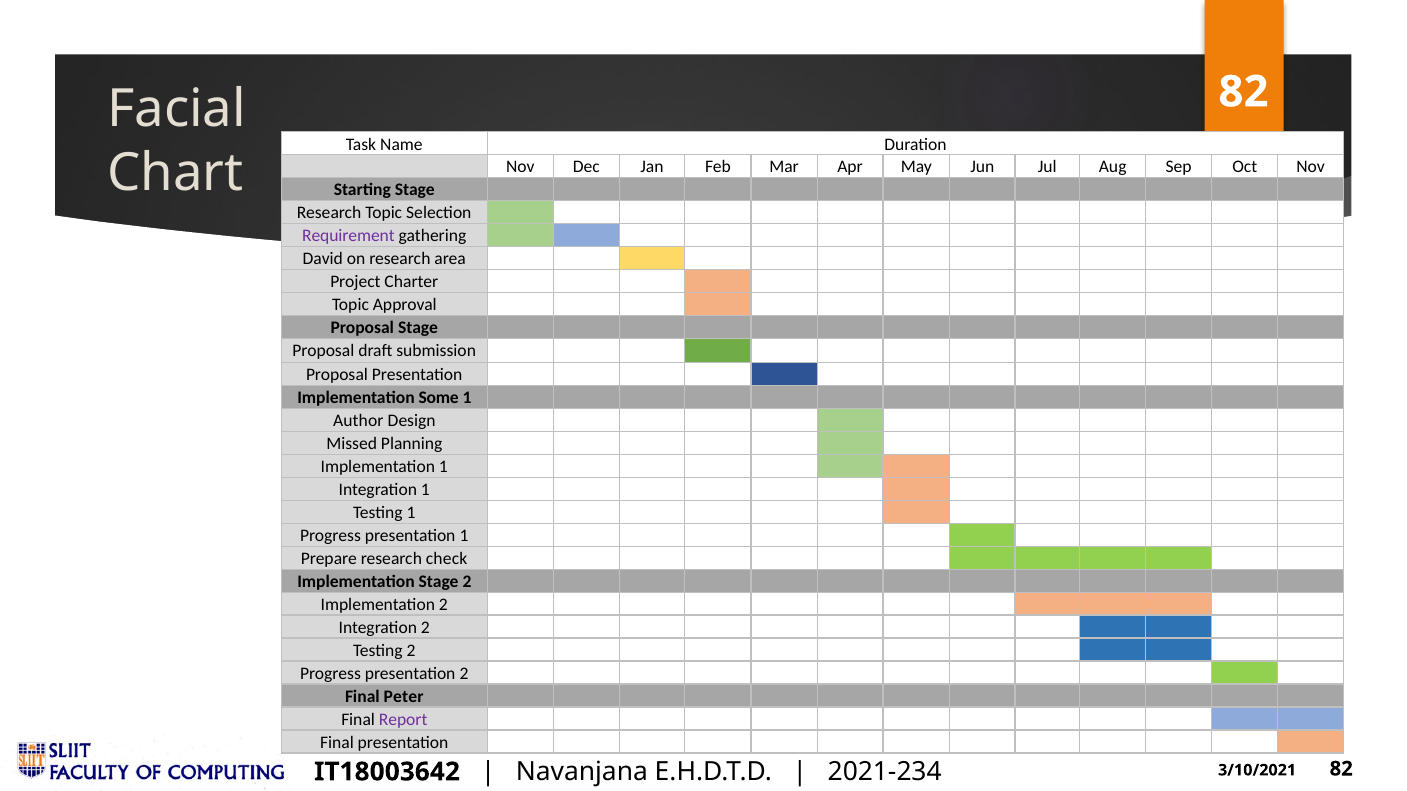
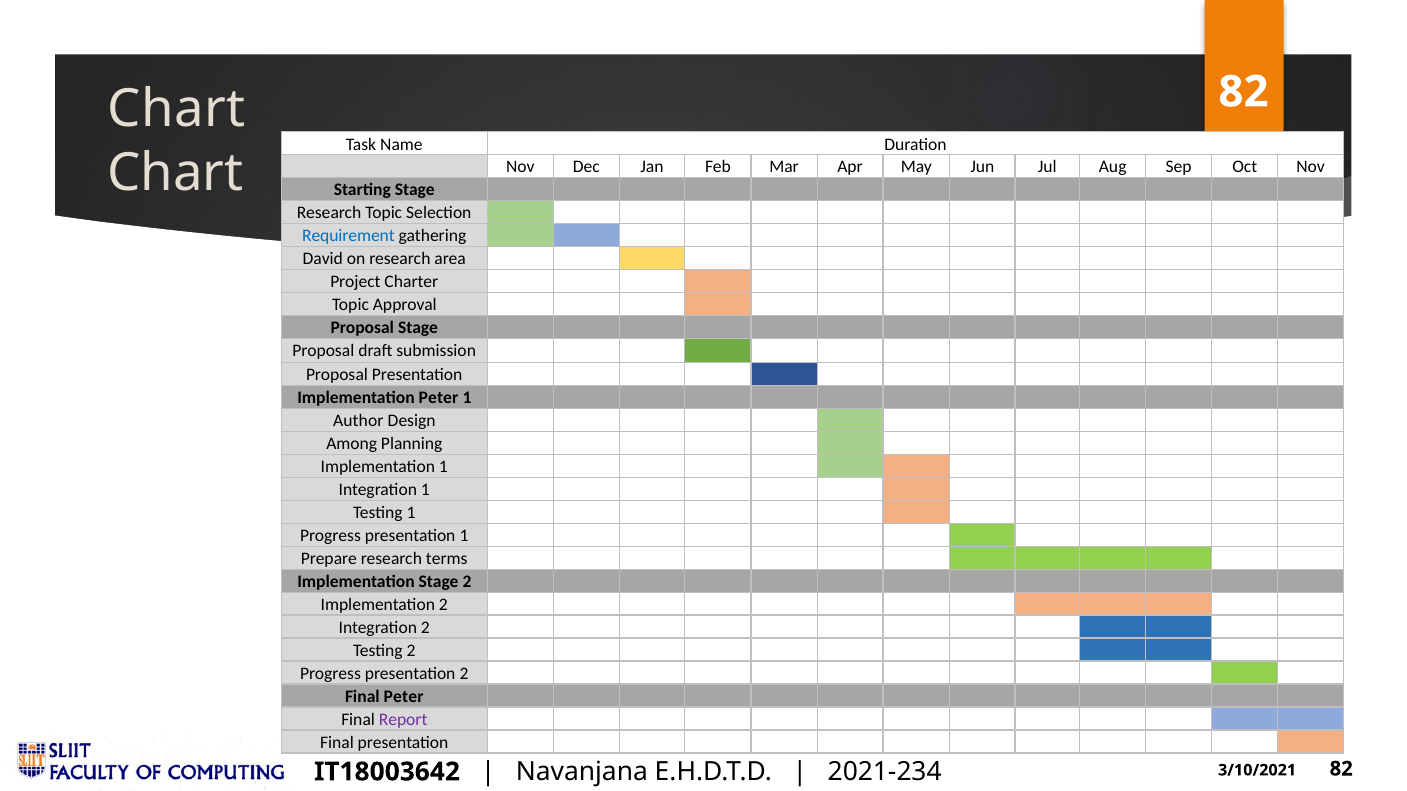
Facial: Facial -> Chart (176, 110)
Requirement colour: purple -> blue (348, 236)
Implementation Some: Some -> Peter (439, 398)
Missed: Missed -> Among (352, 444)
check: check -> terms (447, 559)
